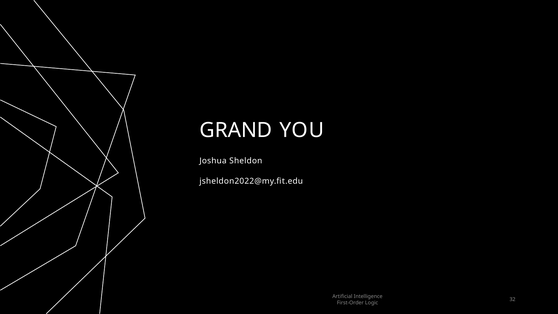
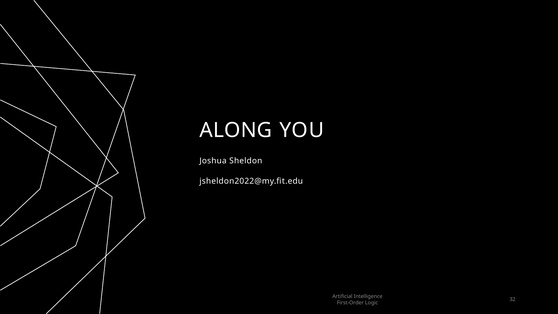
GRAND: GRAND -> ALONG (236, 130)
